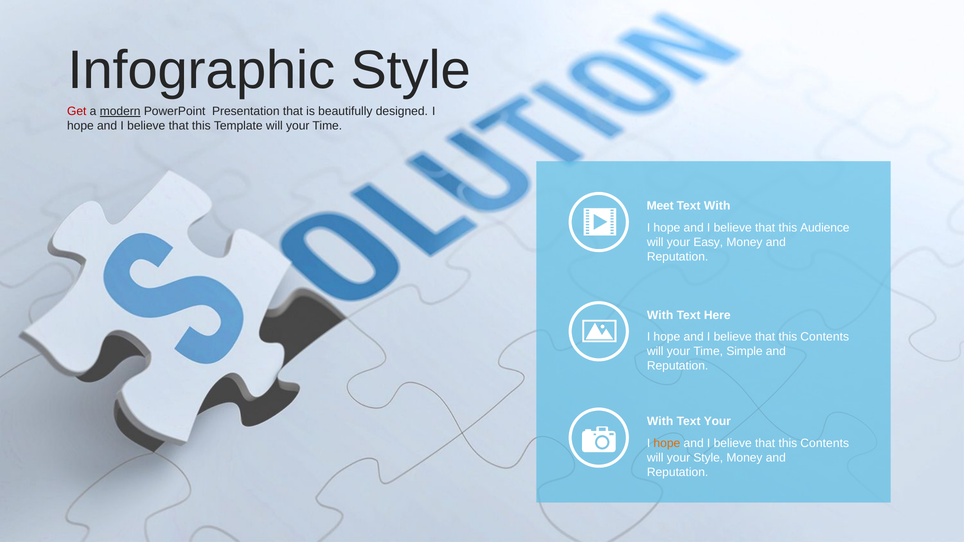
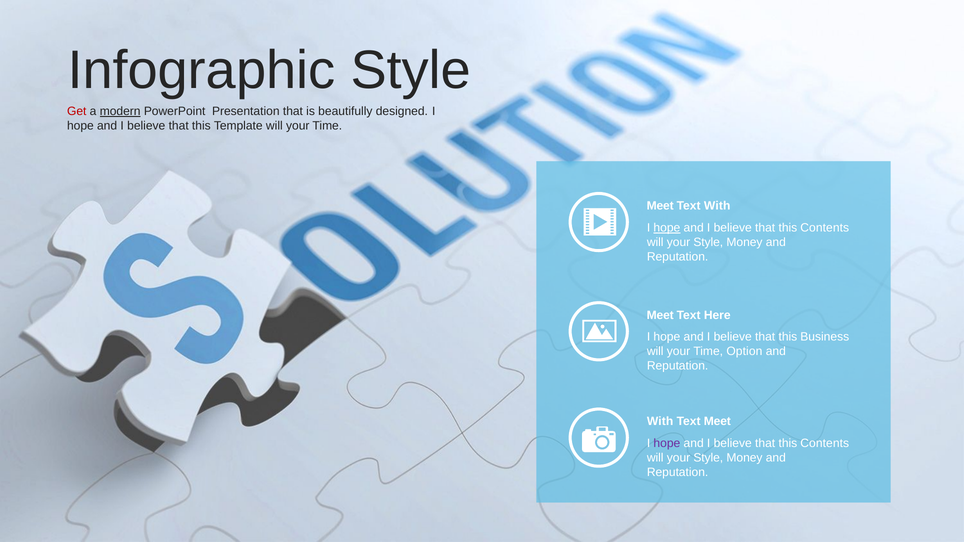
hope underline: none -> present (667, 228)
Audience: Audience -> Contents (825, 228)
Easy: Easy -> Style (708, 242)
With: With -> Meet (660, 315)
Contents: Contents -> Business (825, 337)
Simple: Simple -> Option (744, 352)
Text Your: Your -> Meet (717, 422)
hope colour: orange -> purple (667, 444)
